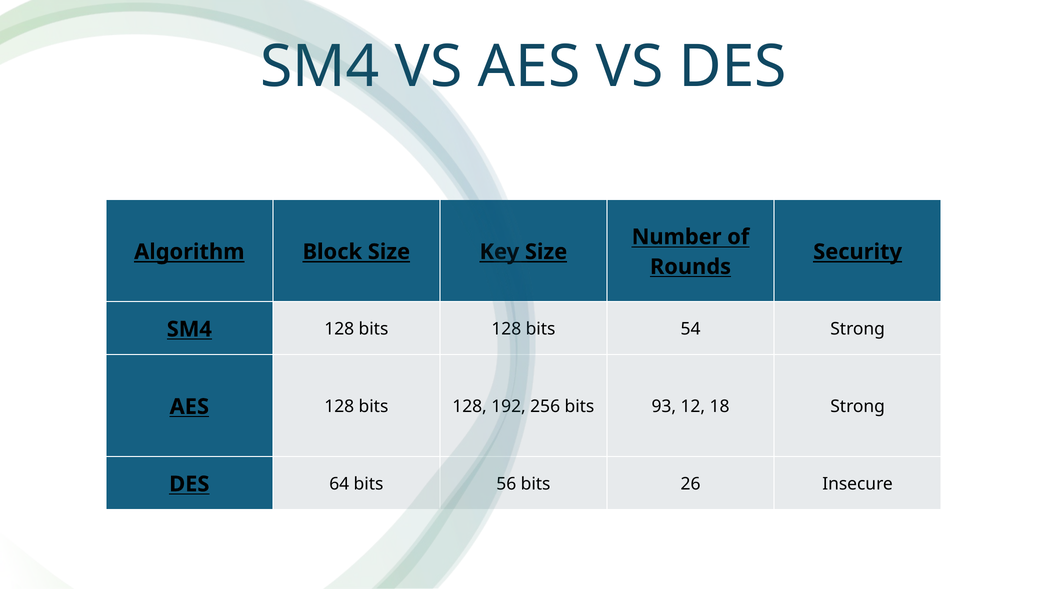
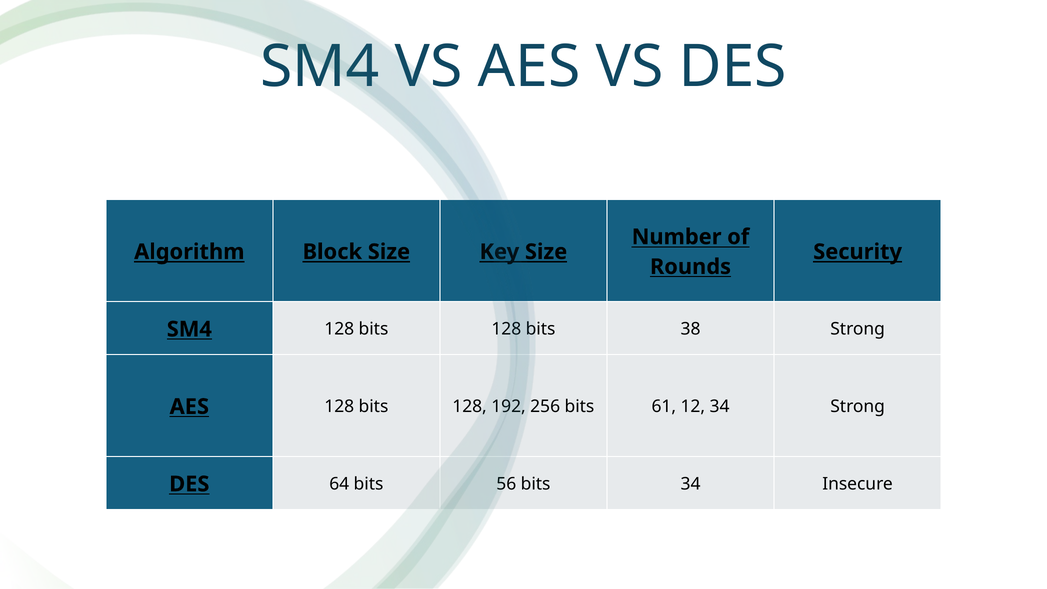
54: 54 -> 38 (691, 329)
93: 93 -> 61 (664, 406)
12 18: 18 -> 34 (720, 406)
26: 26 -> 34 (691, 484)
